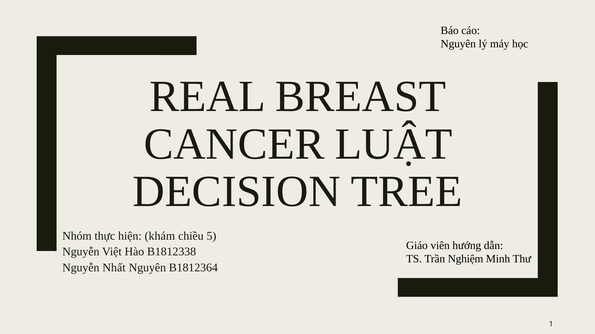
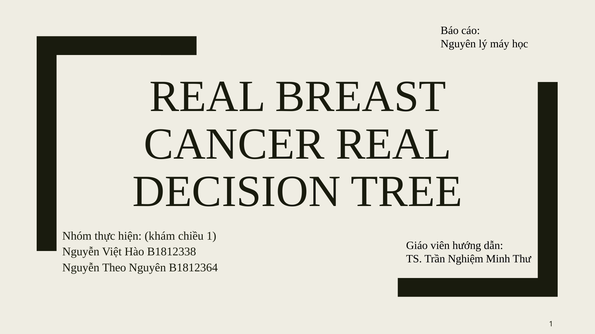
CANCER LUẬT: LUẬT -> REAL (394, 144)
chiều 5: 5 -> 1 (211, 236)
Nhất: Nhất -> Theo (114, 268)
